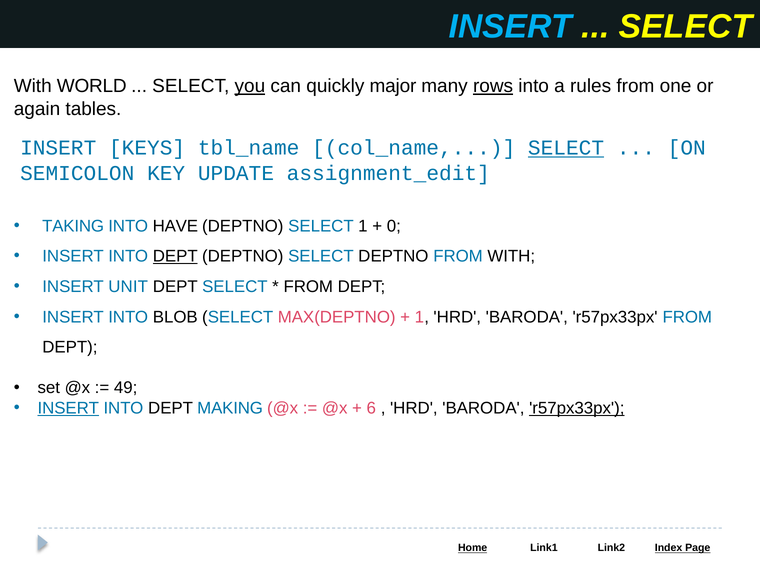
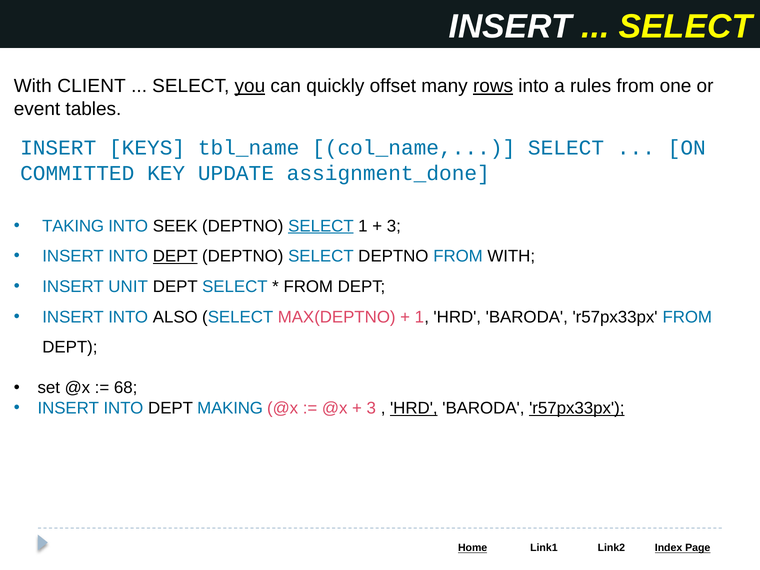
INSERT colour: light blue -> white (510, 26)
WORLD: WORLD -> CLIENT (92, 86)
major: major -> offset (393, 86)
again: again -> event (37, 109)
SELECT underline: present -> none (566, 148)
SEMICOLON: SEMICOLON -> COMMITTED (77, 173)
assignment_edit: assignment_edit -> assignment_done (388, 173)
HAVE: HAVE -> SEEK (175, 226)
SELECT underline: none -> present (321, 226)
0: 0 -> 3 (394, 226)
BLOB: BLOB -> ALSO (175, 317)
49: 49 -> 68 (126, 388)
INSERT underline: present -> none (68, 408)
6: 6 -> 3 (371, 408)
HRD underline: none -> present (414, 408)
